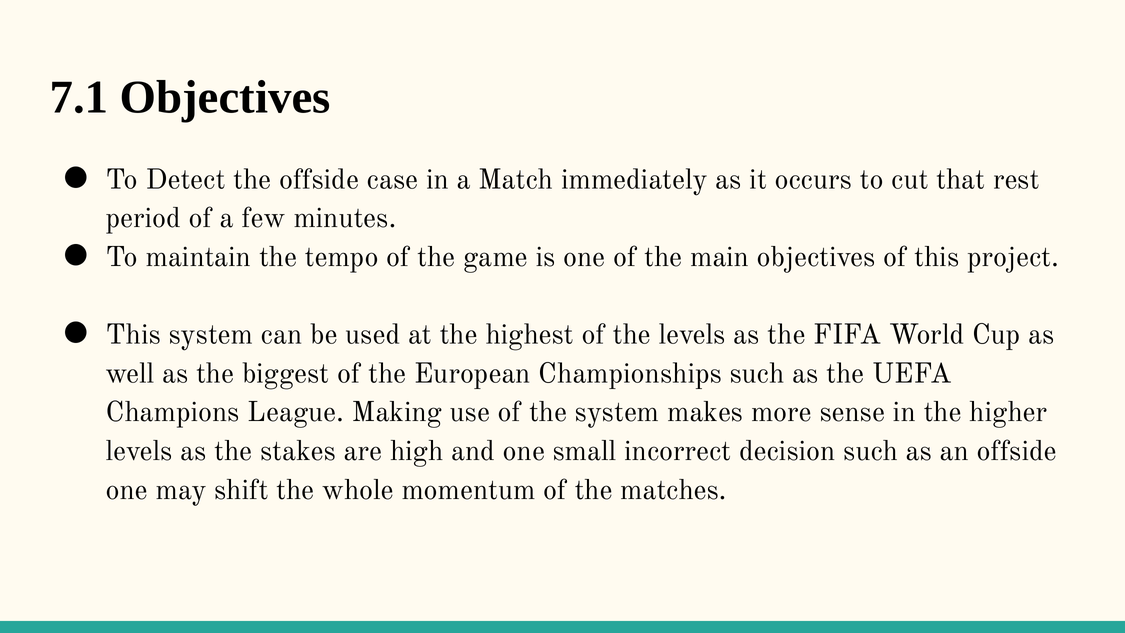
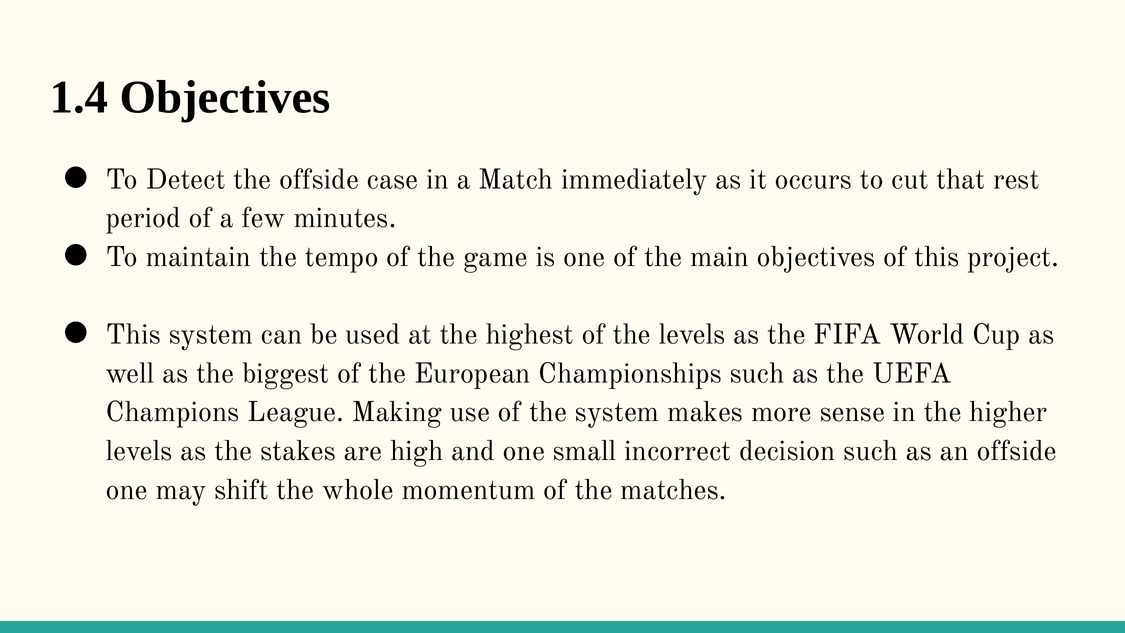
7.1: 7.1 -> 1.4 (79, 97)
